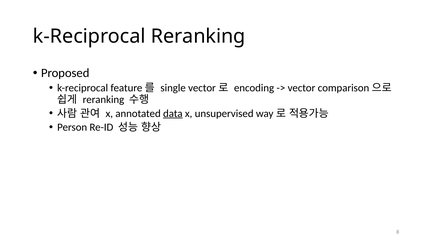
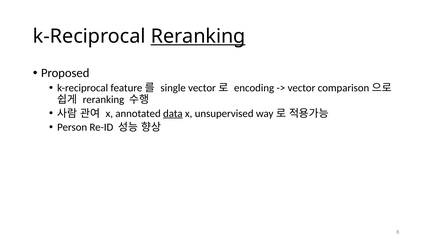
Reranking underline: none -> present (198, 36)
